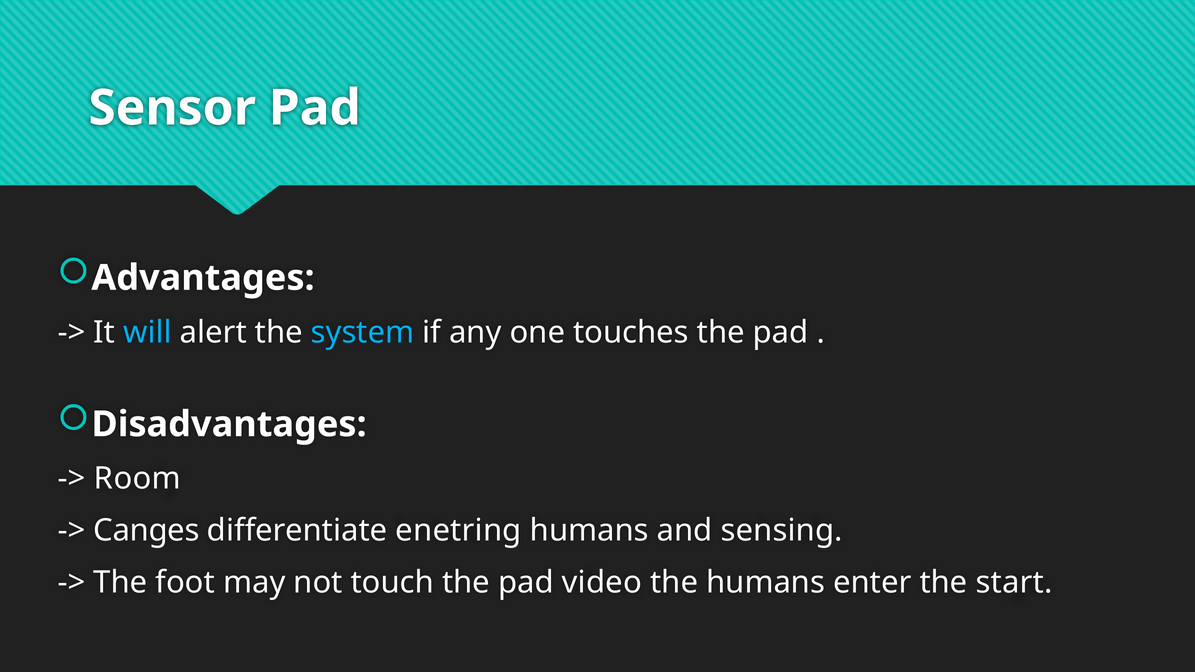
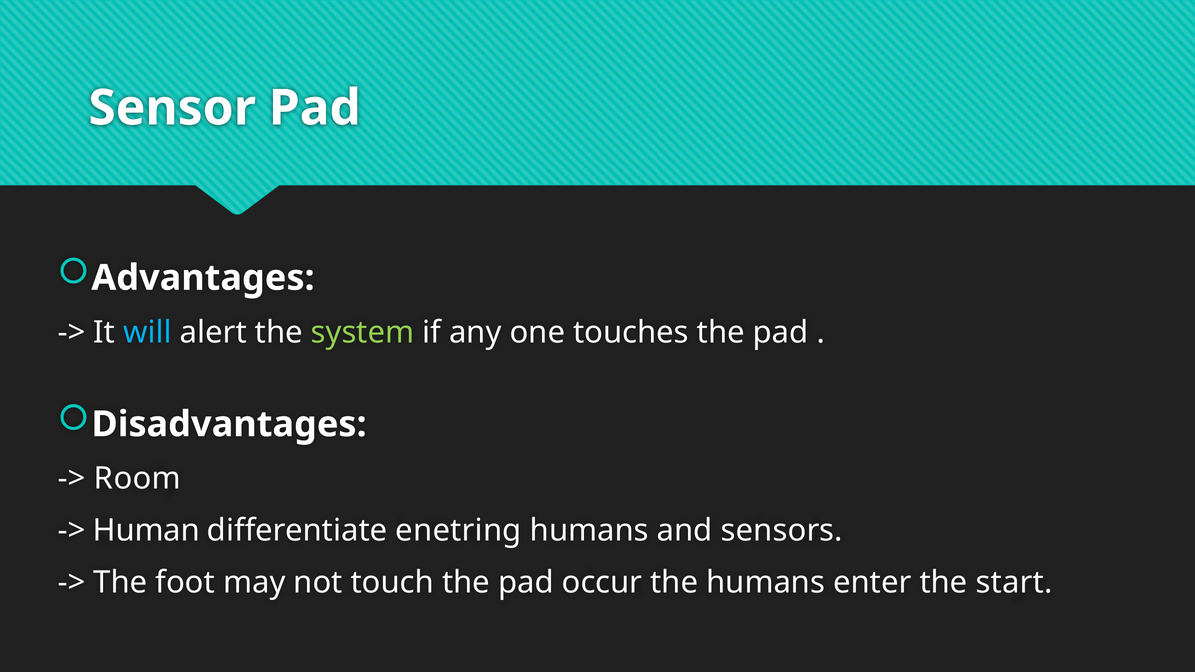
system colour: light blue -> light green (363, 332)
Canges: Canges -> Human (146, 531)
sensing: sensing -> sensors (782, 531)
video: video -> occur (602, 582)
